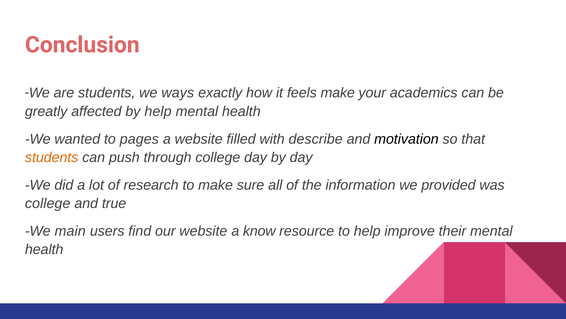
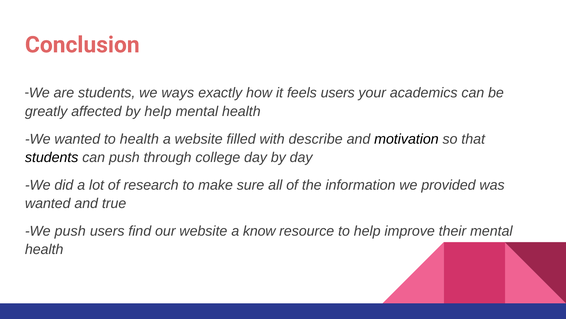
feels make: make -> users (338, 93)
to pages: pages -> health (139, 139)
students colour: orange -> black (52, 157)
college: college -> wanted (48, 203)
We main: main -> push (70, 231)
